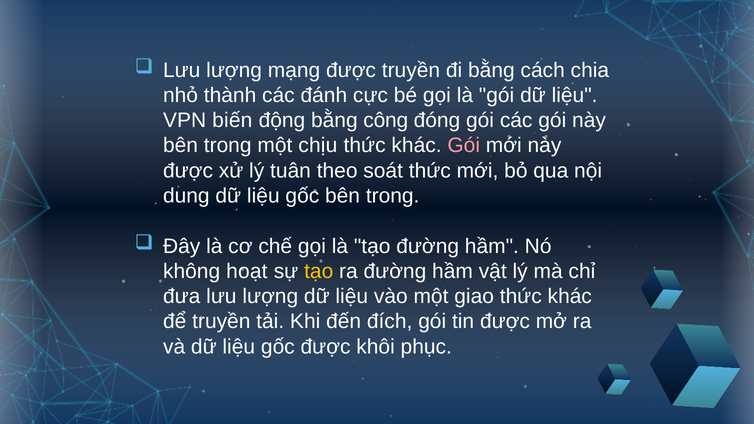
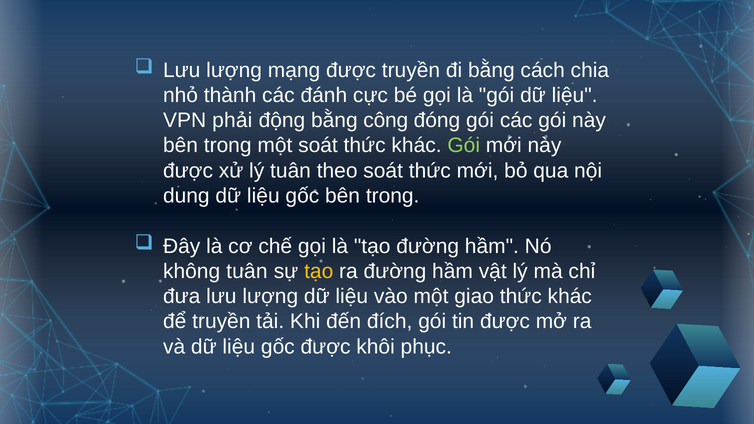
biến: biến -> phải (232, 120)
một chịu: chịu -> soát (318, 146)
Gói colour: pink -> light green (464, 146)
không hoạt: hoạt -> tuân (247, 271)
